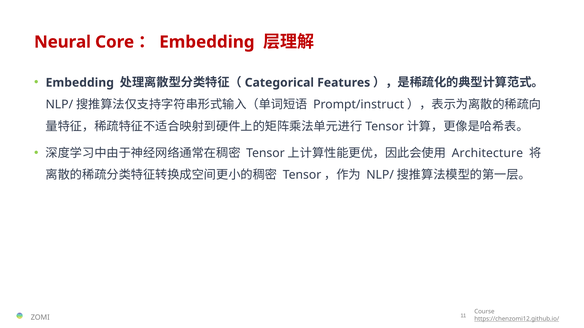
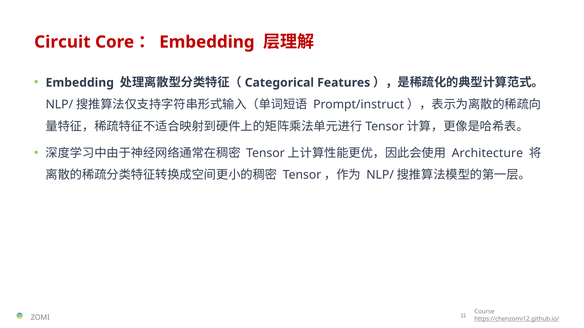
Neural: Neural -> Circuit (62, 42)
